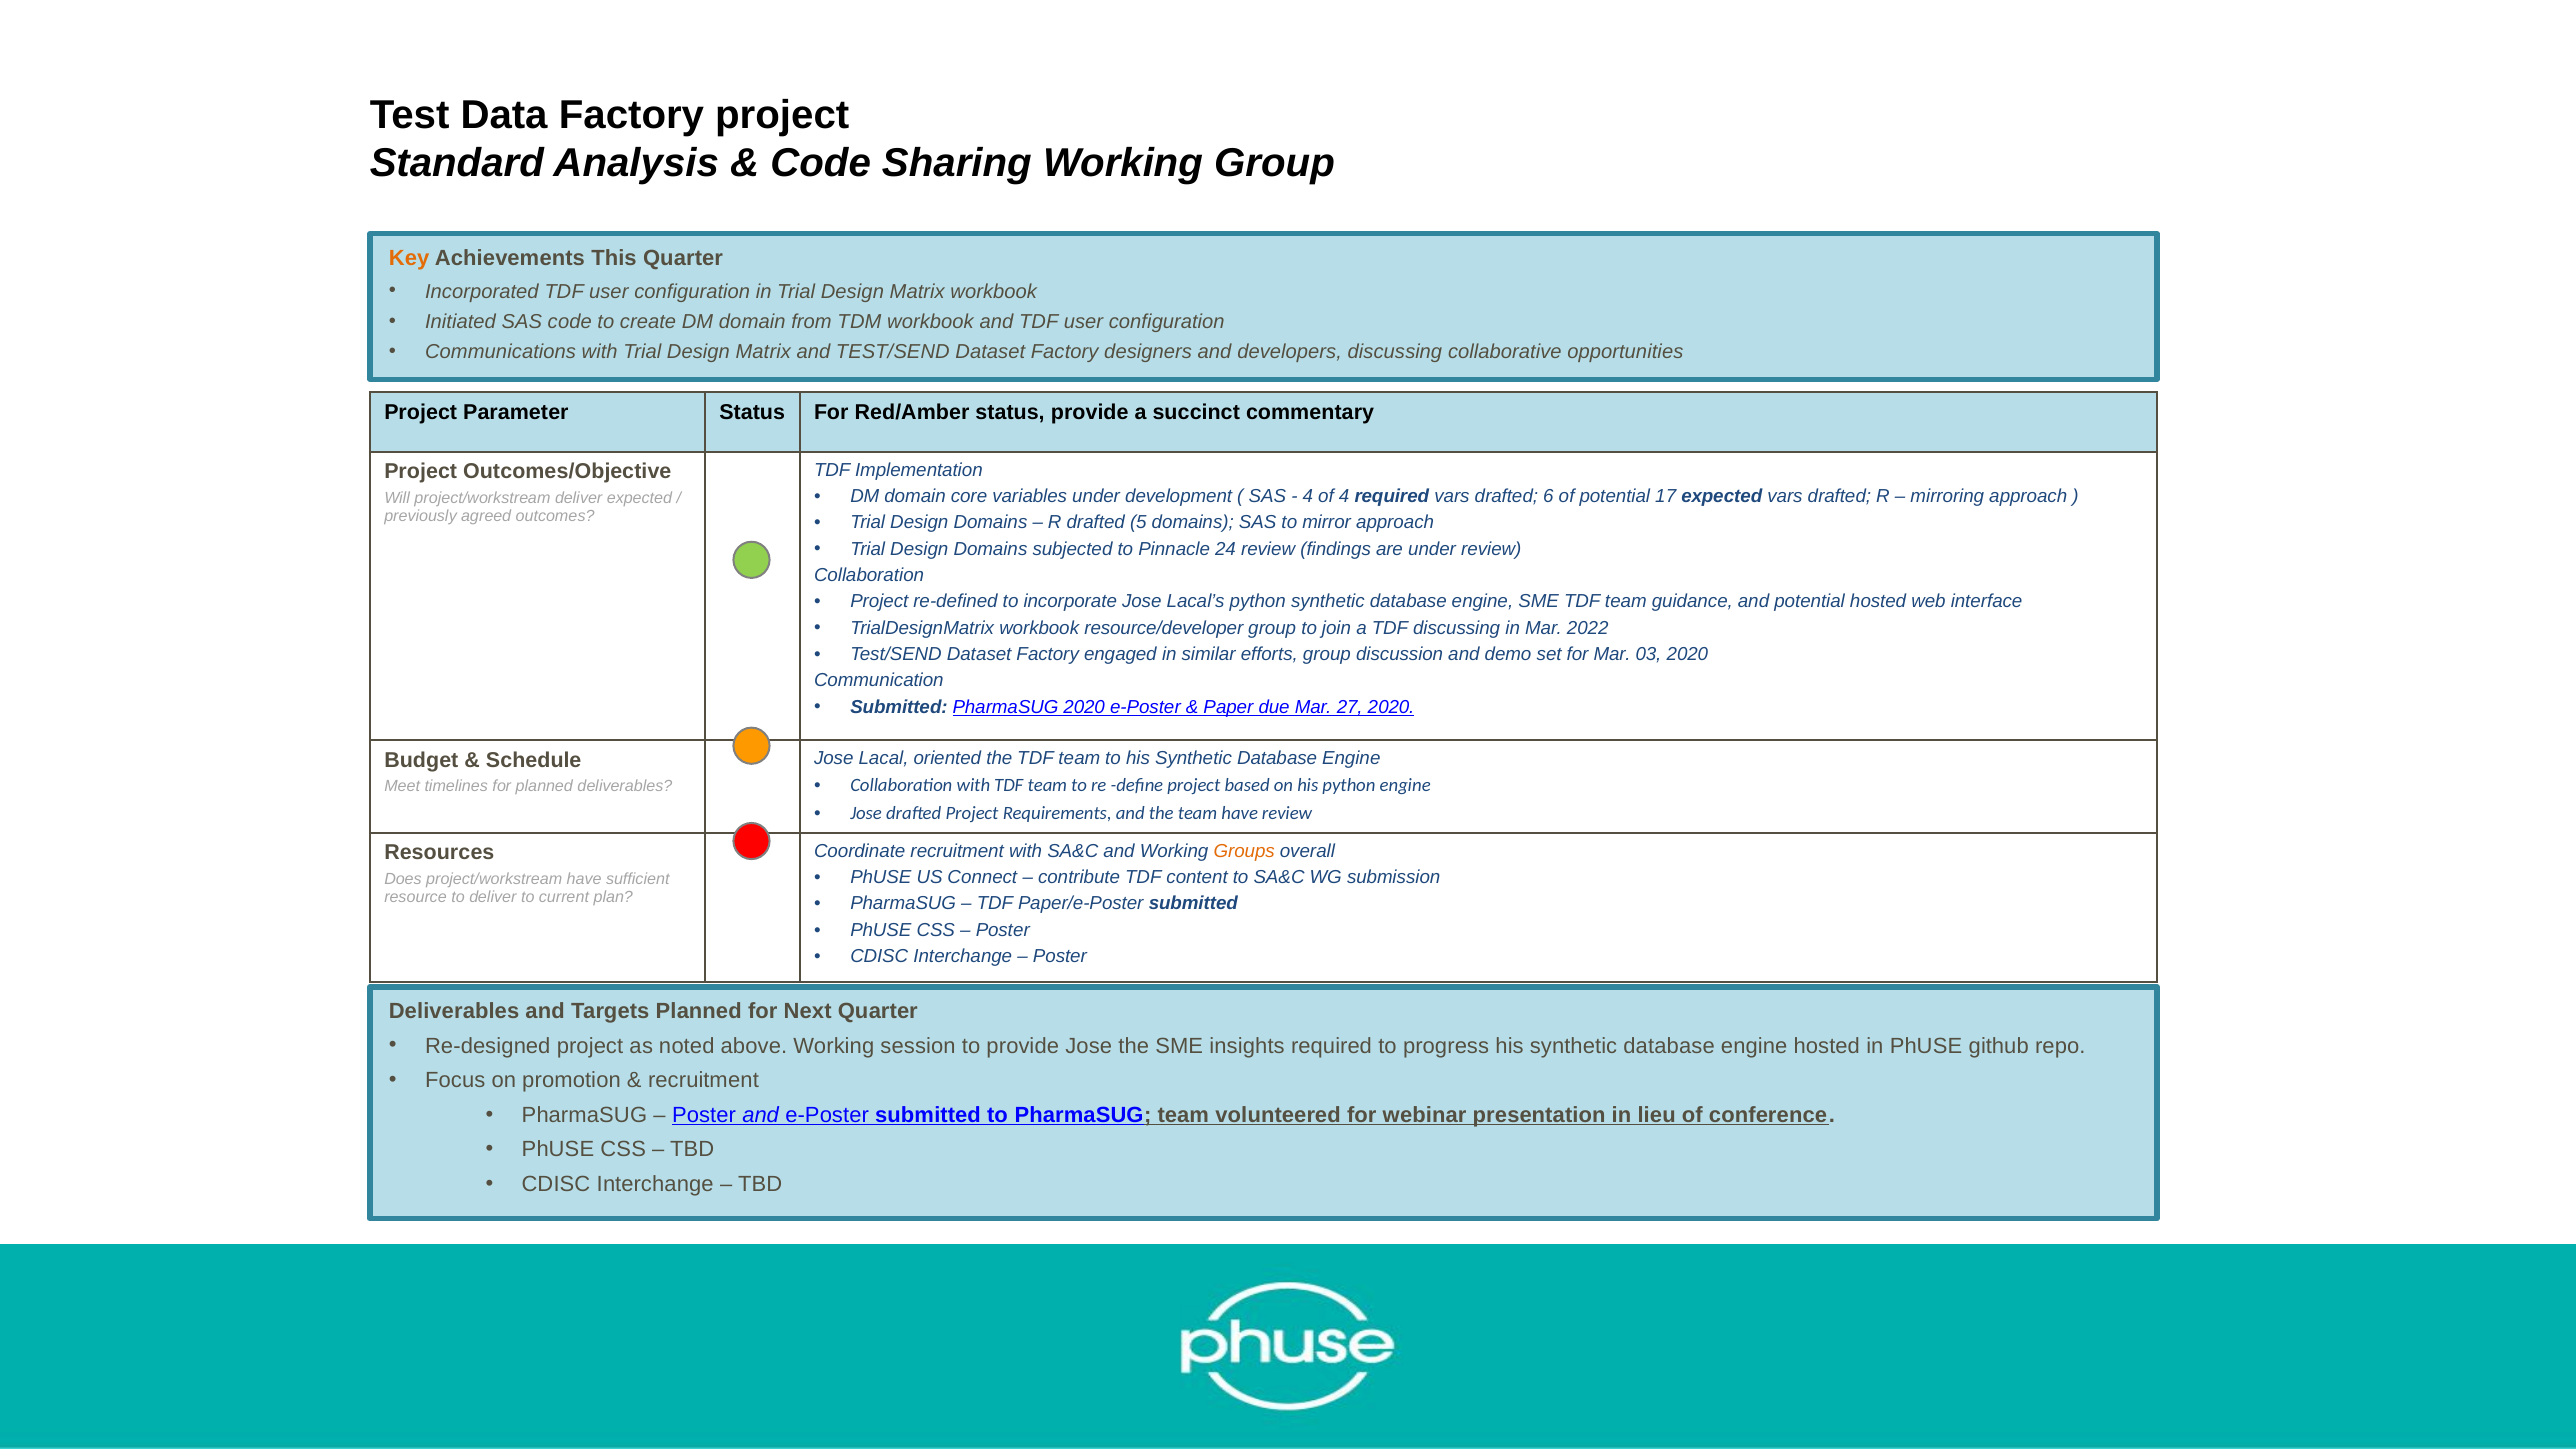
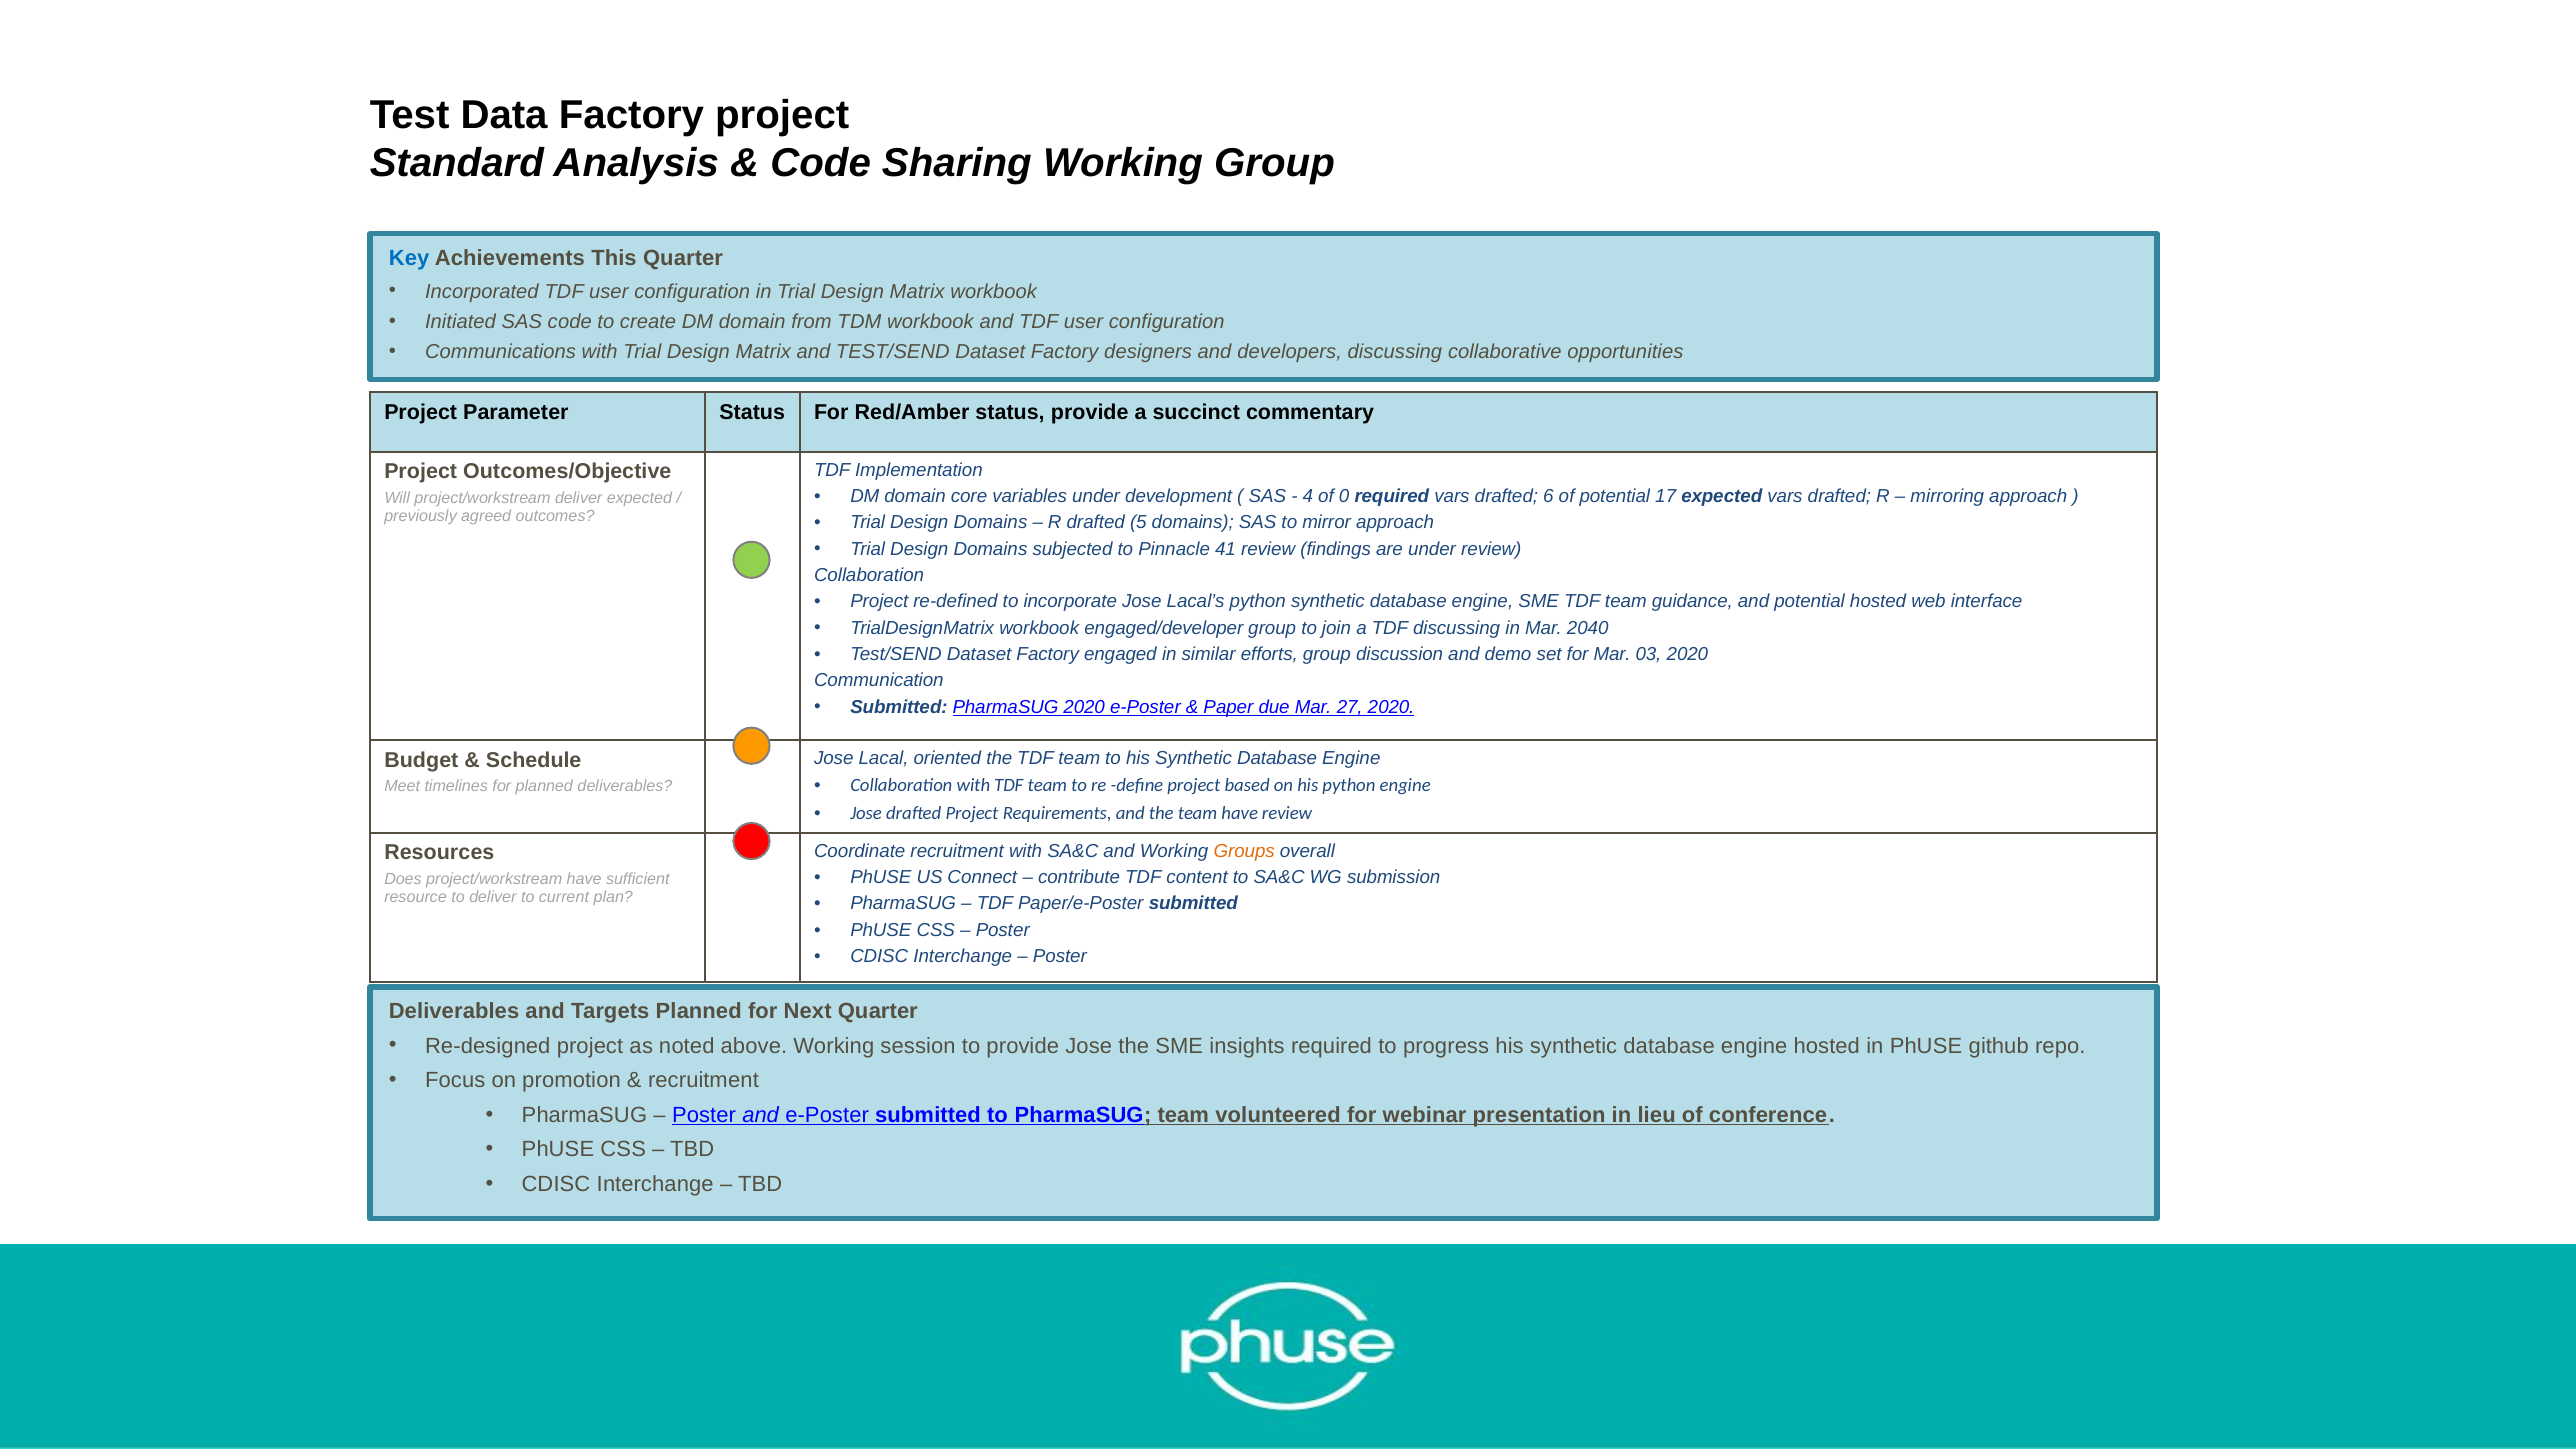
Key colour: orange -> blue (409, 258)
of 4: 4 -> 0 (1344, 496)
24: 24 -> 41 (1225, 549)
resource/developer: resource/developer -> engaged/developer (1164, 628)
2022: 2022 -> 2040 (1588, 628)
